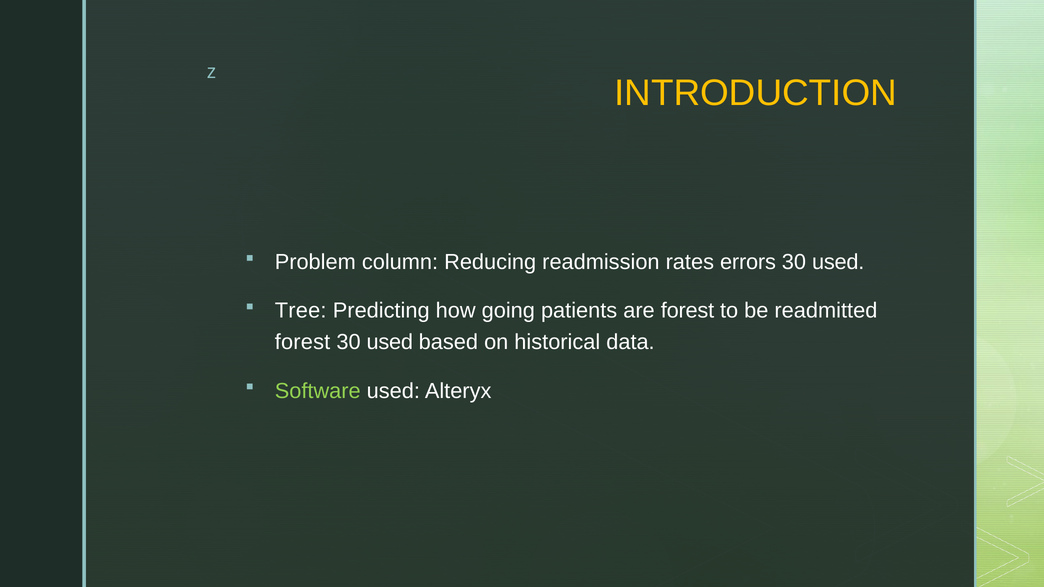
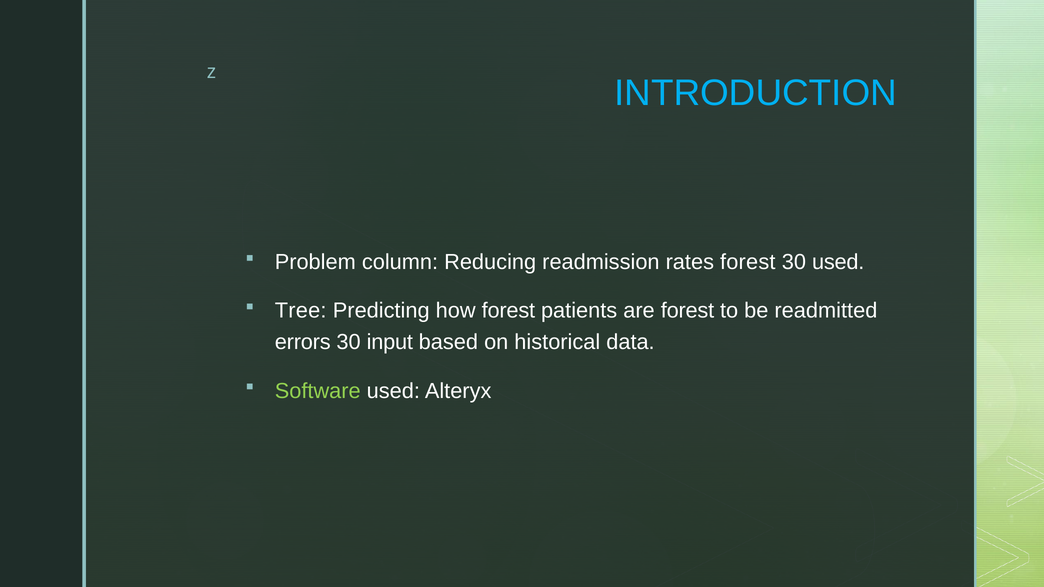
INTRODUCTION colour: yellow -> light blue (756, 93)
rates errors: errors -> forest (748, 262)
how going: going -> forest (508, 311)
forest: forest -> errors (303, 342)
used: used -> input (390, 342)
